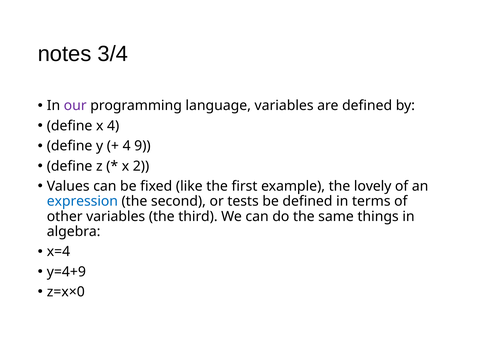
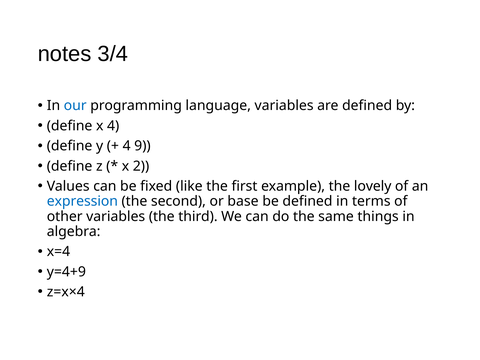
our colour: purple -> blue (75, 106)
tests: tests -> base (243, 201)
z=x×0: z=x×0 -> z=x×4 (66, 292)
